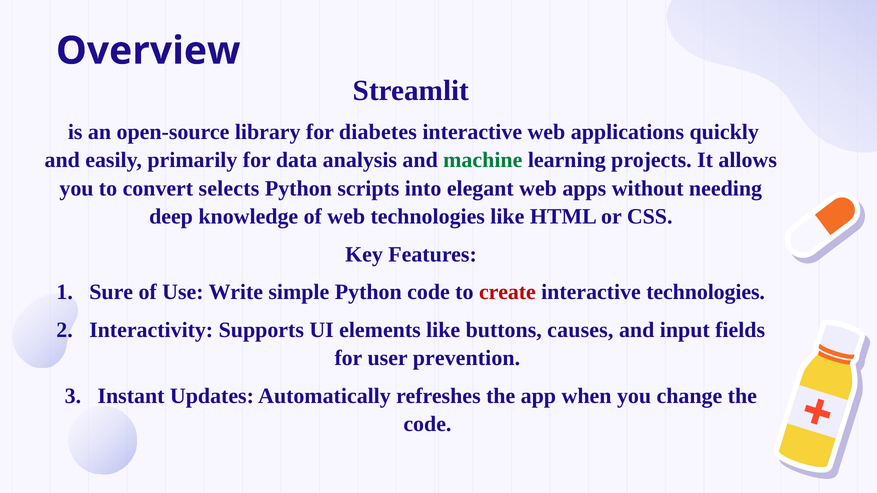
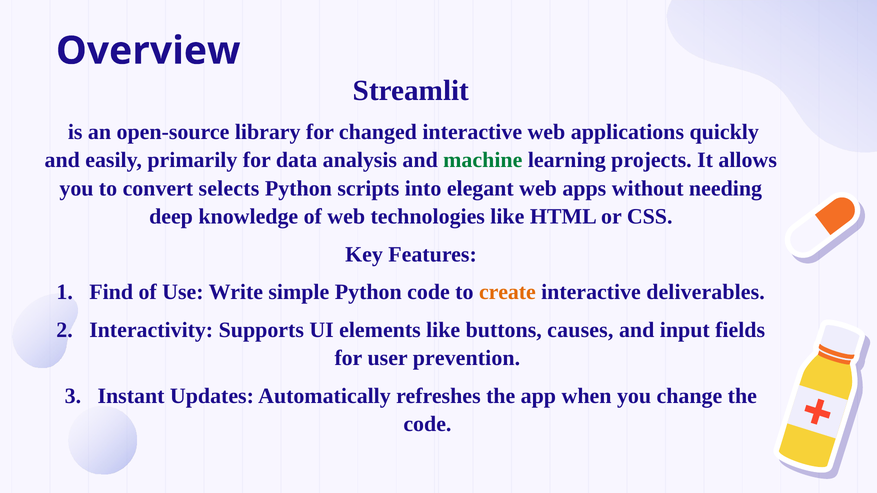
diabetes: diabetes -> changed (378, 132)
Sure: Sure -> Find (111, 292)
create colour: red -> orange (507, 292)
interactive technologies: technologies -> deliverables (706, 292)
